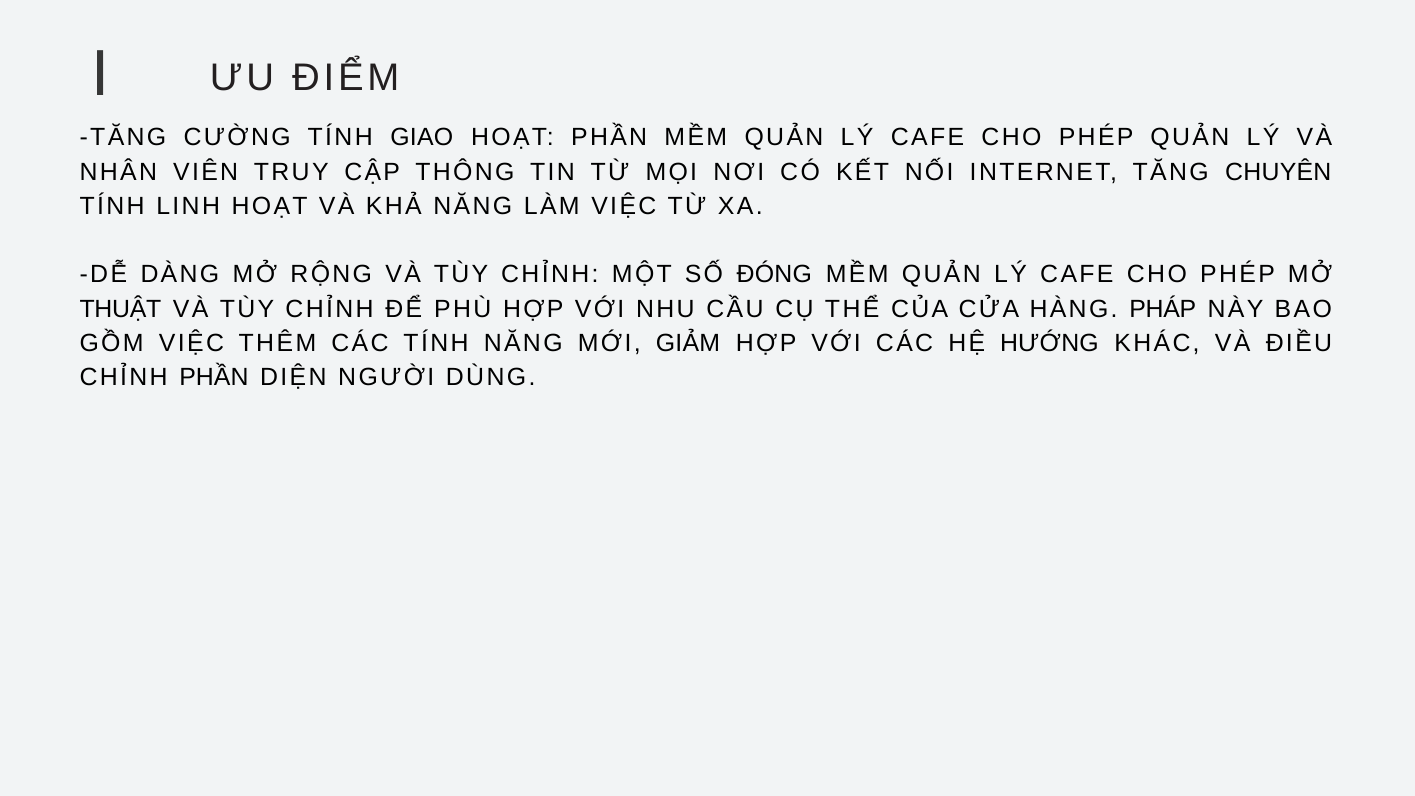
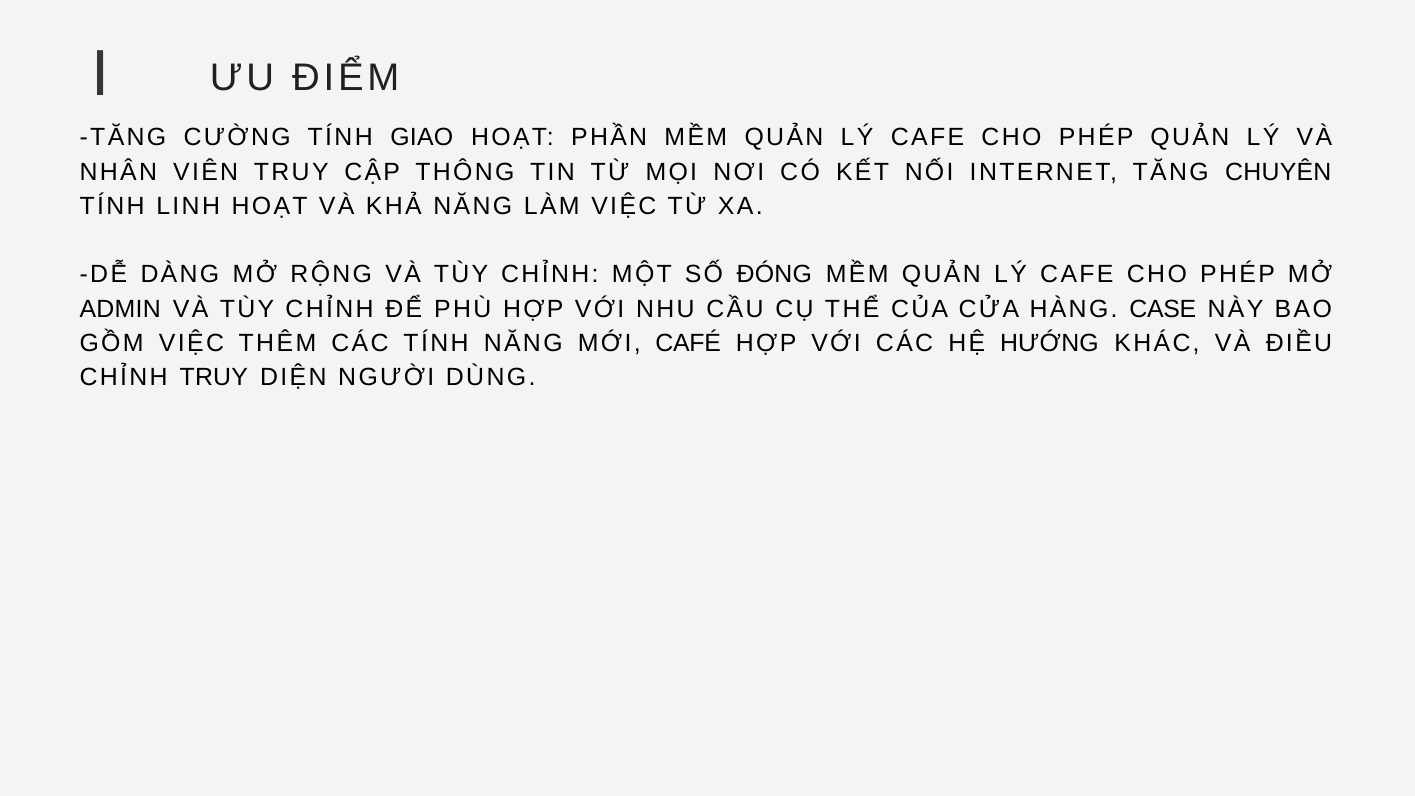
THUẬT: THUẬT -> ADMIN (120, 309)
PHÁP: PHÁP -> CASE (1163, 309)
GIẢM: GIẢM -> CAFÉ (688, 343)
CHỈNH PHẦN: PHẦN -> TRUY (214, 377)
